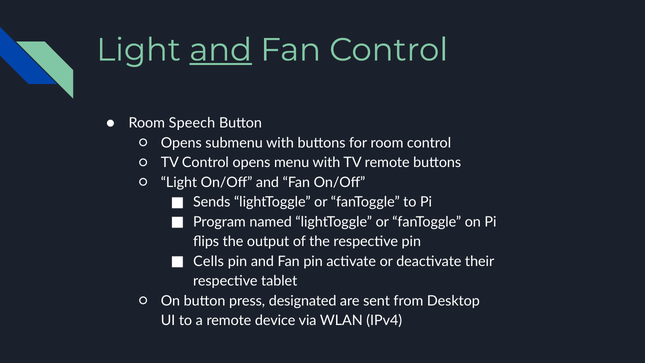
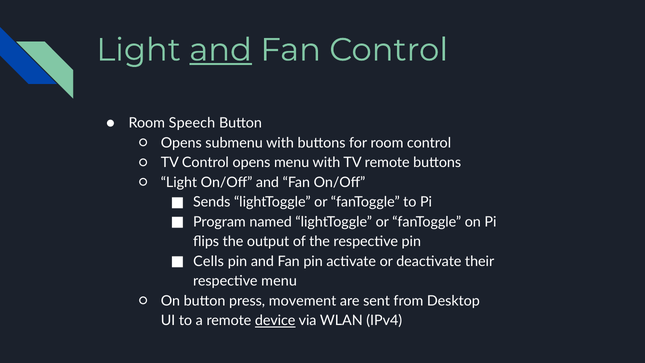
respective tablet: tablet -> menu (279, 281)
designated: designated -> movement (303, 301)
device underline: none -> present (275, 321)
